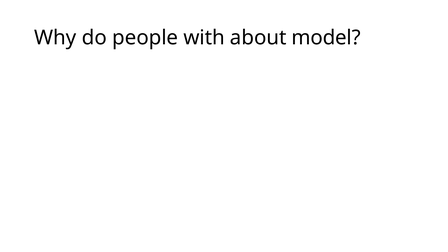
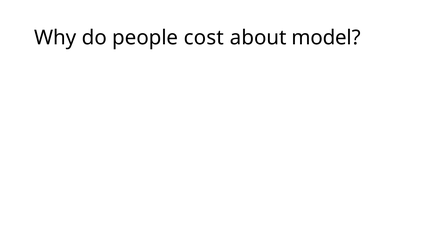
with: with -> cost (204, 38)
